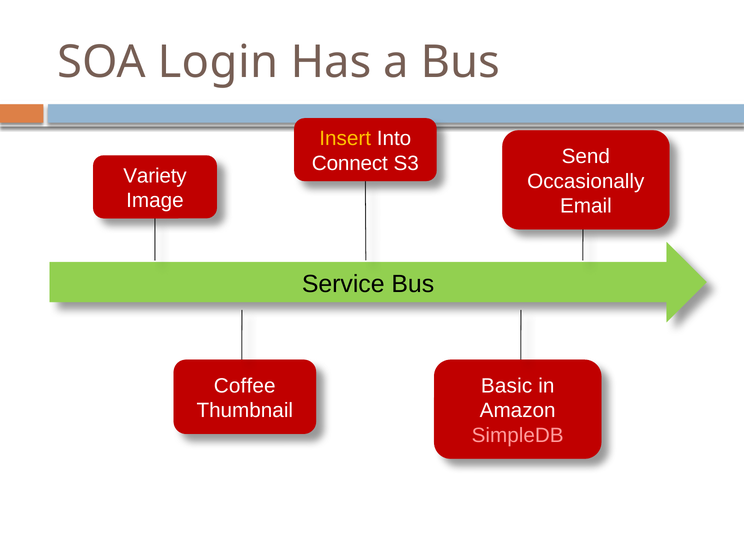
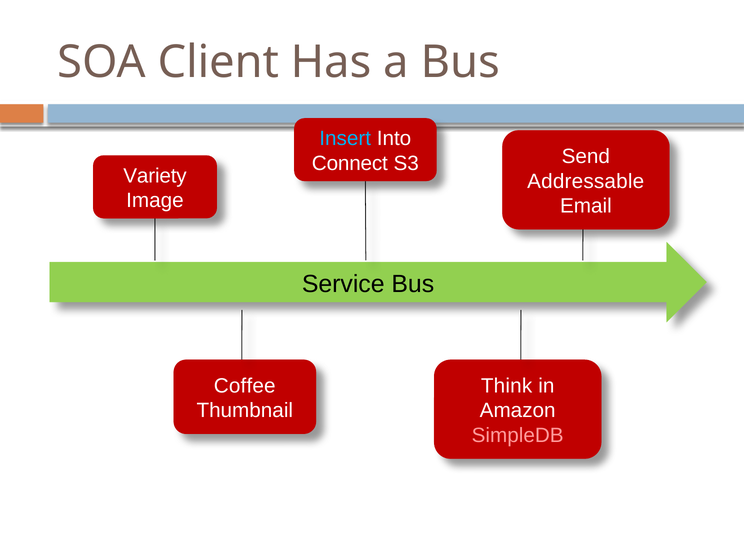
Login: Login -> Client (218, 62)
Insert colour: yellow -> light blue (345, 139)
Occasionally: Occasionally -> Addressable (586, 181)
Basic: Basic -> Think (507, 386)
